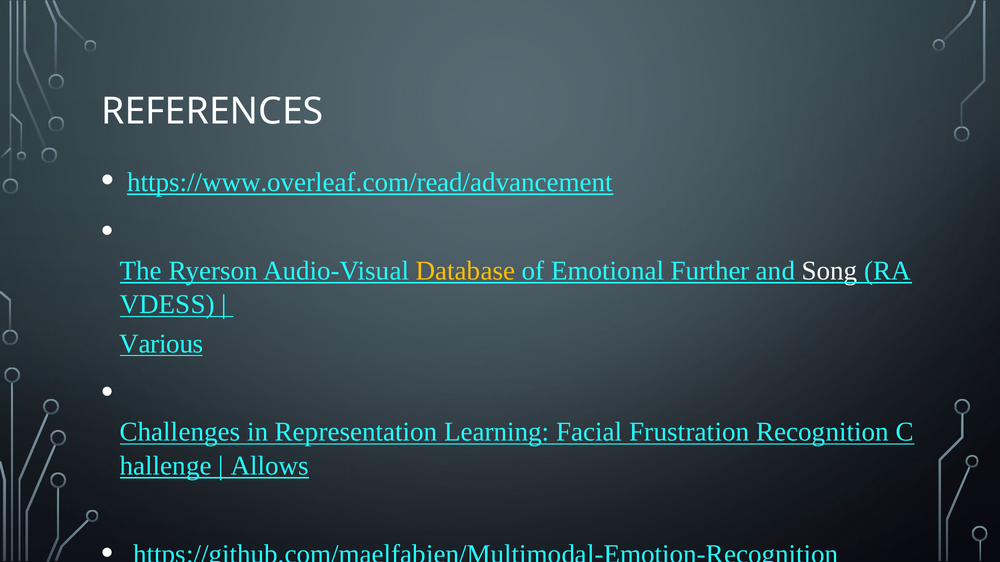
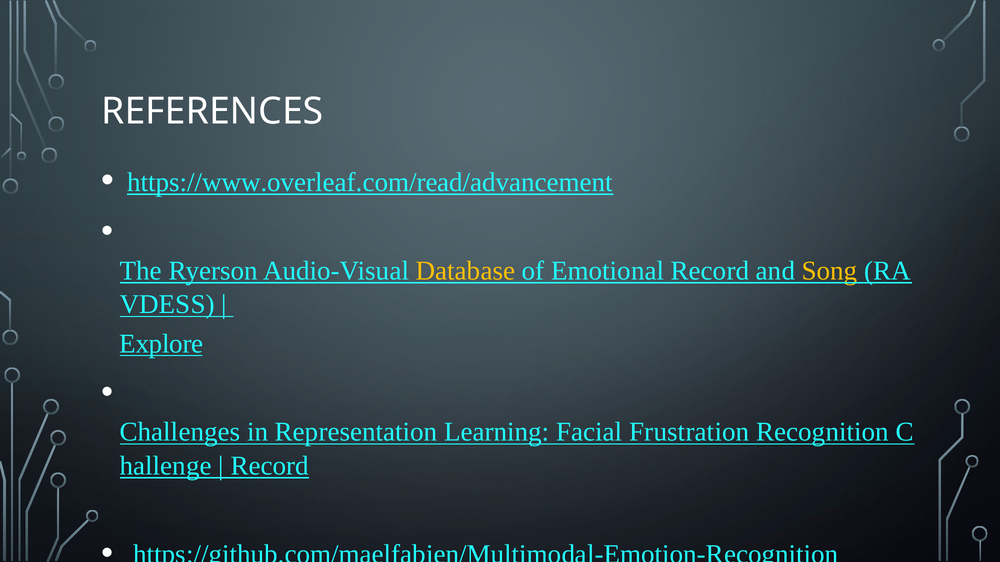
Emotional Further: Further -> Record (710, 271)
Song colour: white -> yellow (830, 271)
Various: Various -> Explore (161, 344)
Allows: Allows -> Record (270, 466)
